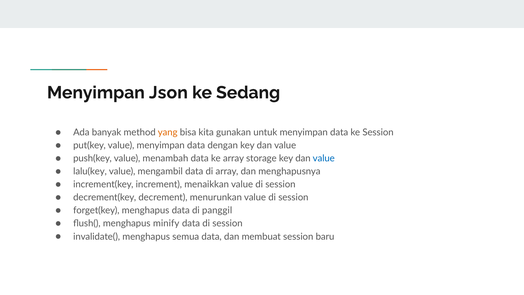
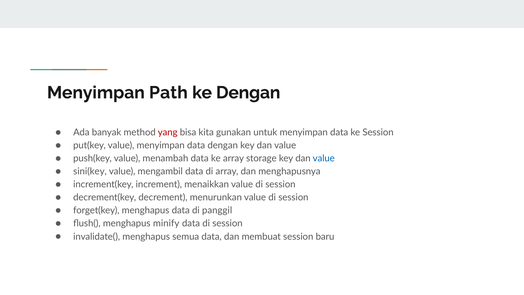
Json: Json -> Path (168, 93)
ke Sedang: Sedang -> Dengan (248, 93)
yang colour: orange -> red (168, 132)
lalu(key: lalu(key -> sini(key (90, 171)
